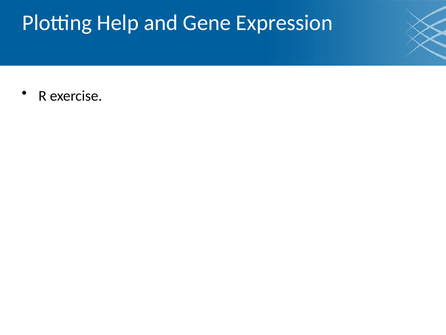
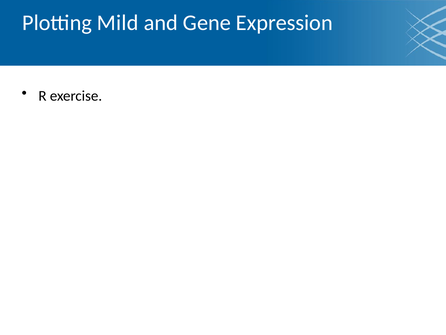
Help: Help -> Mild (118, 23)
